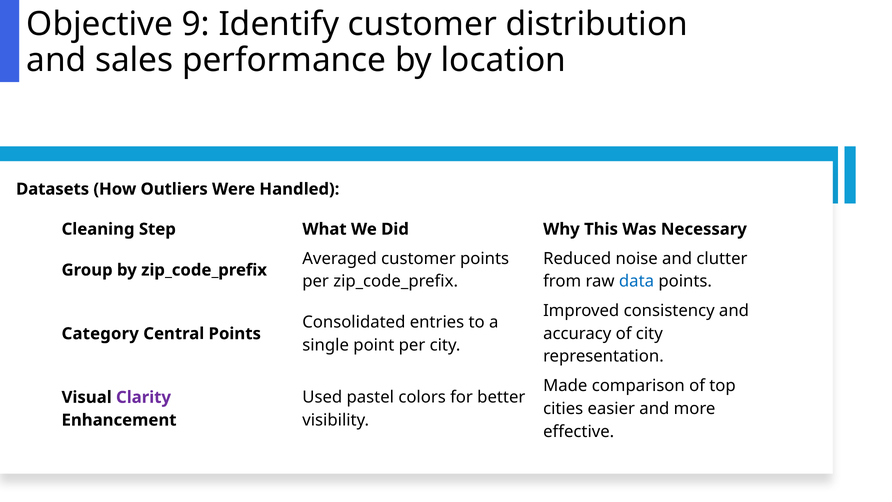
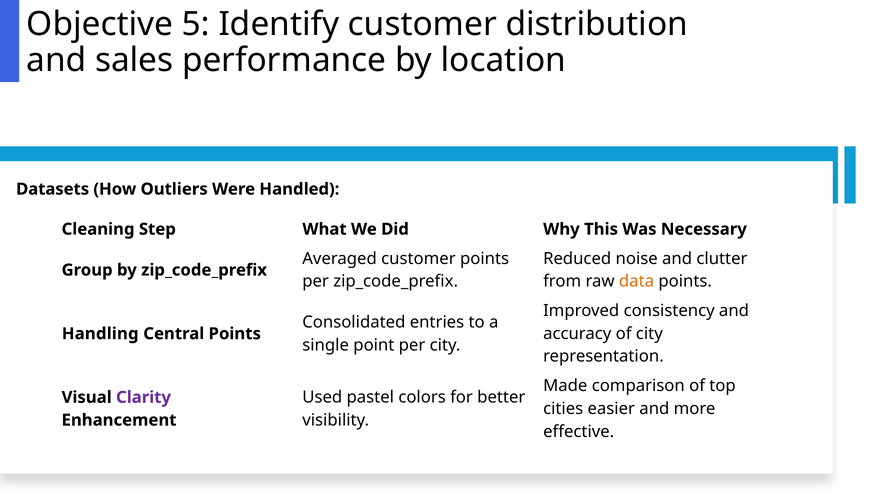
9: 9 -> 5 (196, 24)
data colour: blue -> orange (637, 281)
Category: Category -> Handling (100, 334)
